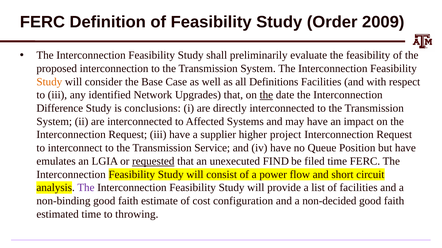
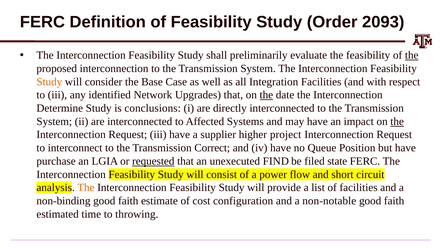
2009: 2009 -> 2093 (383, 22)
the underline: none -> present (412, 55)
Definitions: Definitions -> Integration (274, 82)
Difference: Difference -> Determine (60, 109)
the underline: none -> present (397, 122)
Service: Service -> Correct (212, 148)
emulates: emulates -> purchase (56, 162)
filed time: time -> state (337, 162)
The colour: purple -> orange (86, 188)
non-decided: non-decided -> non-notable (329, 201)
